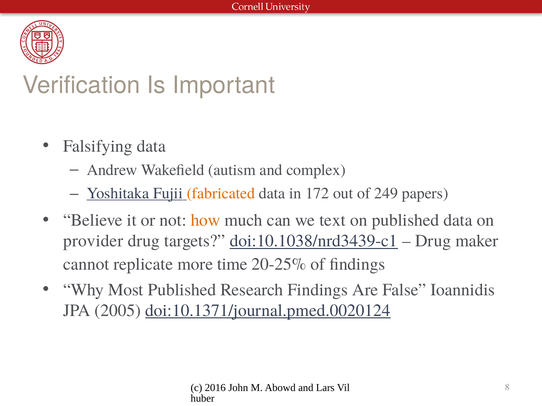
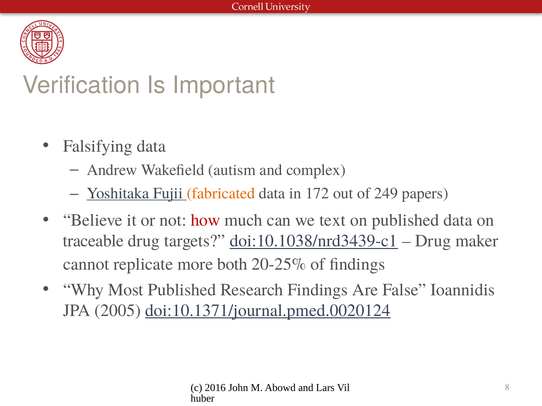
how colour: orange -> red (206, 220)
provider: provider -> traceable (93, 241)
time: time -> both (232, 264)
